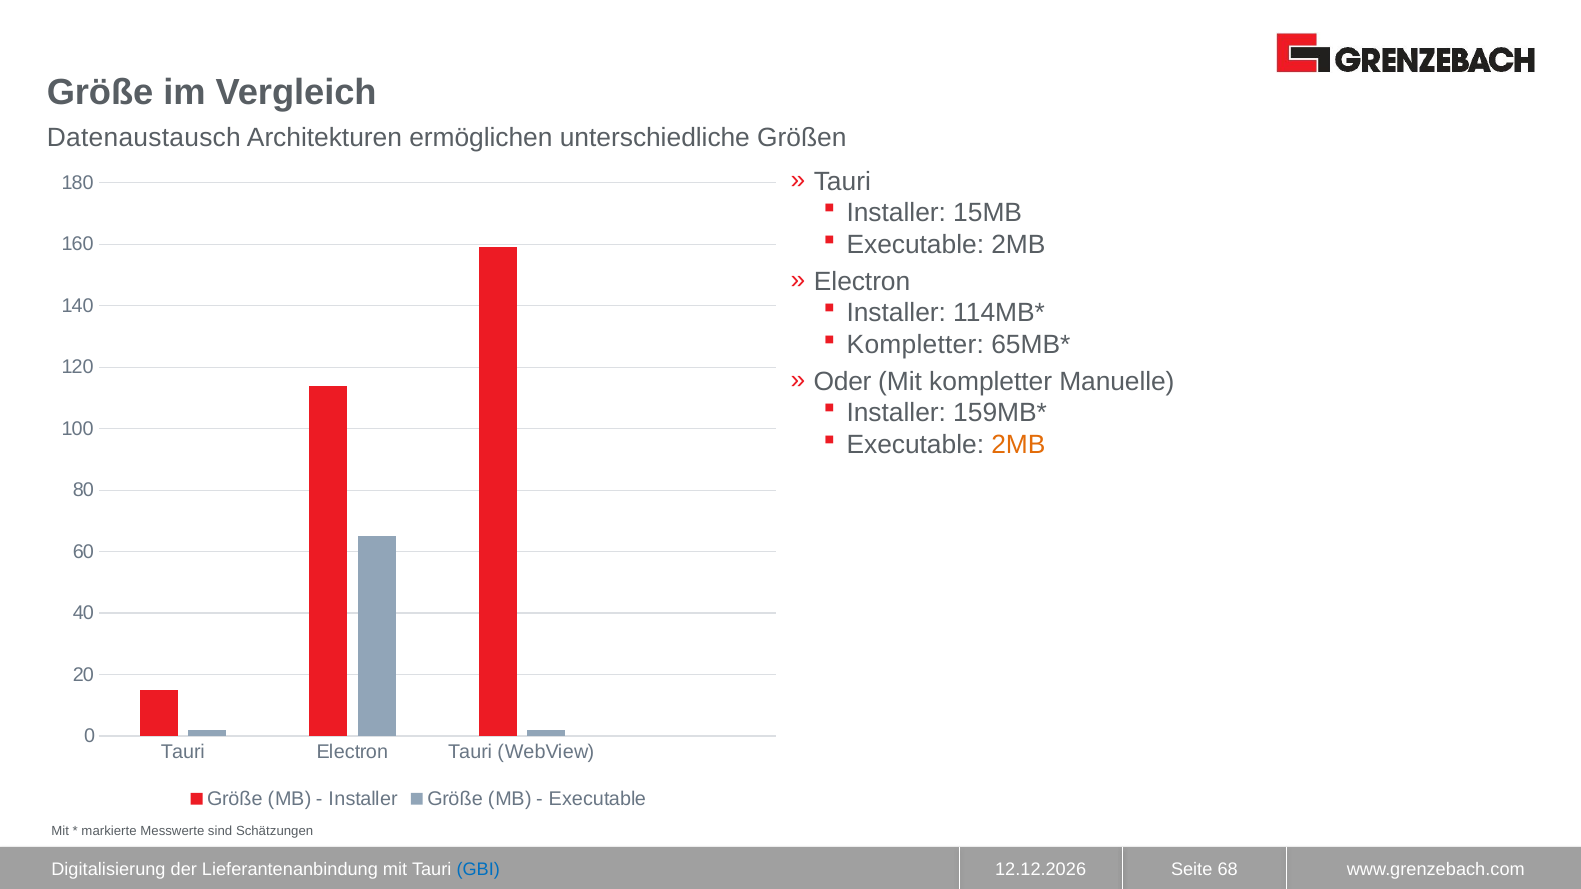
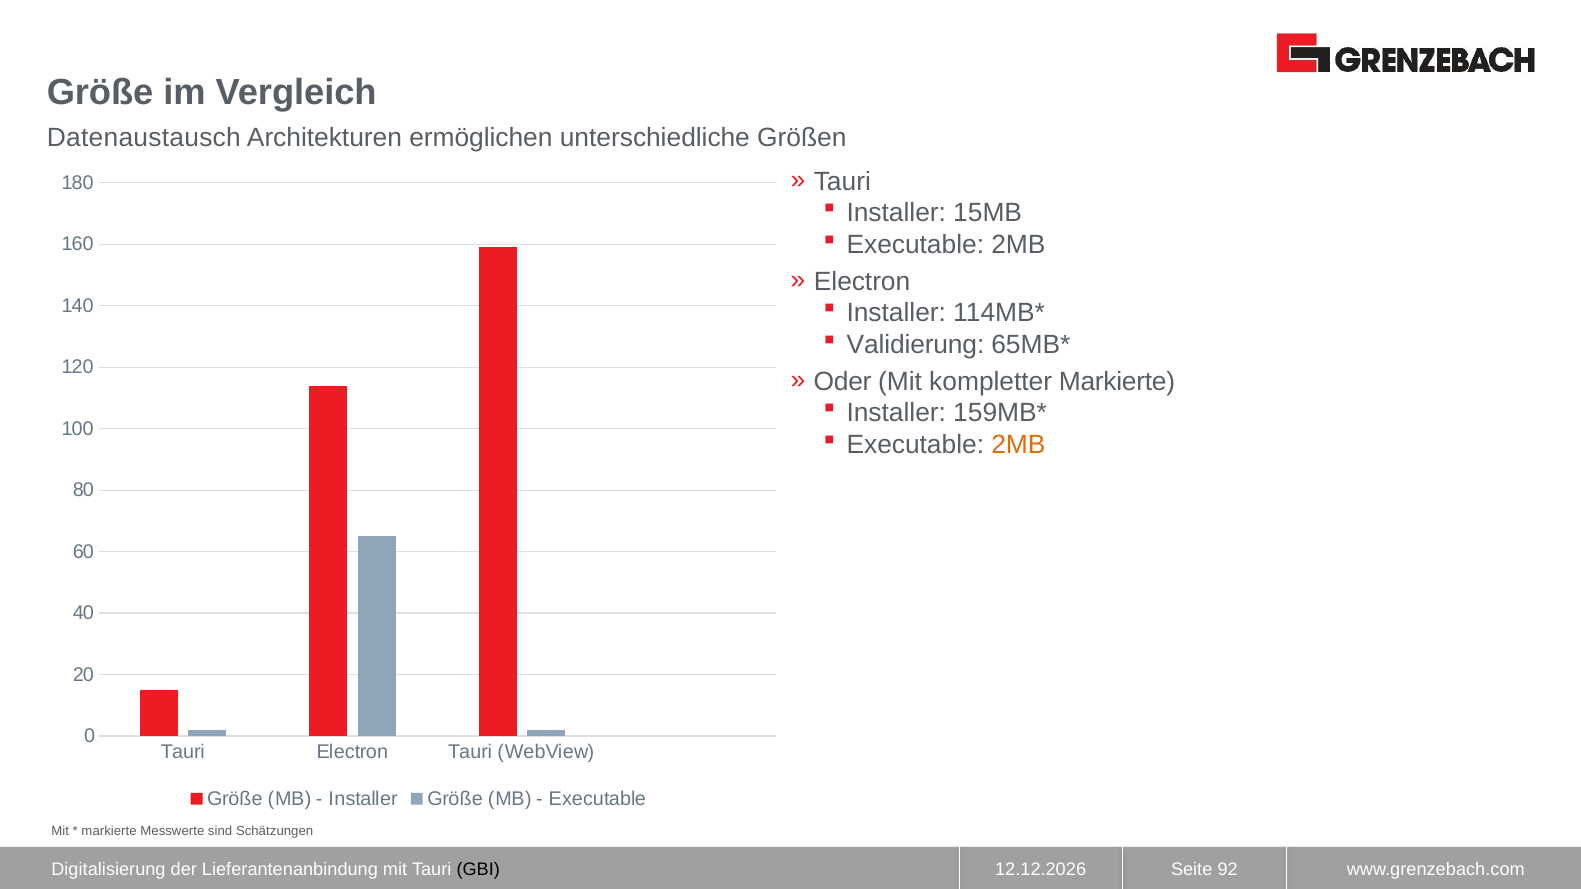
Kompletter: Kompletter -> Validierung (916, 345)
kompletter Manuelle: Manuelle -> Markierte (1117, 381)
GBI colour: blue -> black (478, 869)
68: 68 -> 92 (1228, 869)
